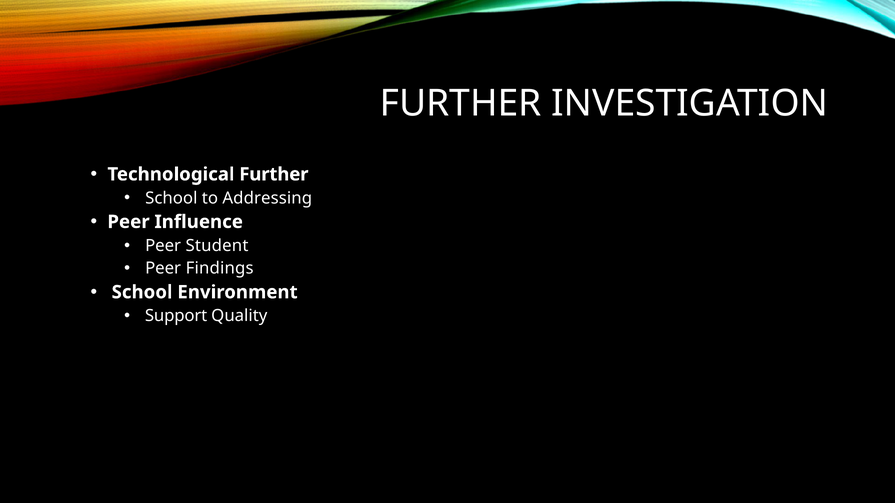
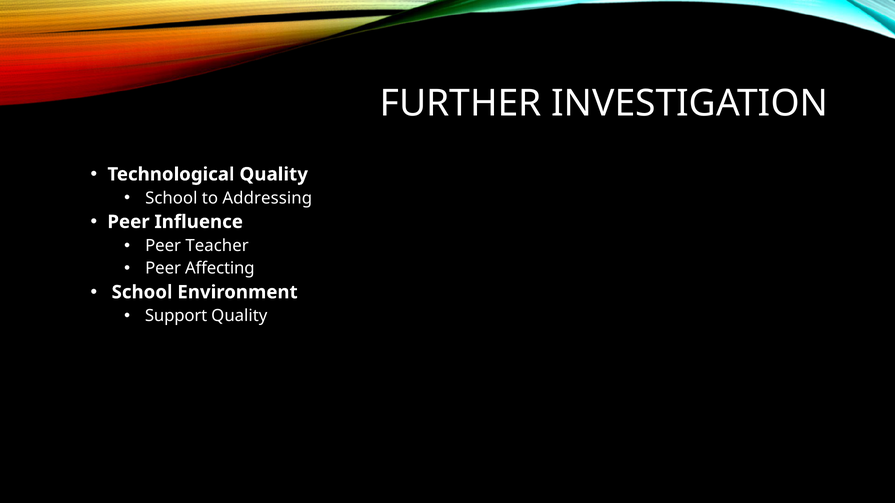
Technological Further: Further -> Quality (274, 174)
Student: Student -> Teacher (217, 246)
Findings: Findings -> Affecting (220, 269)
